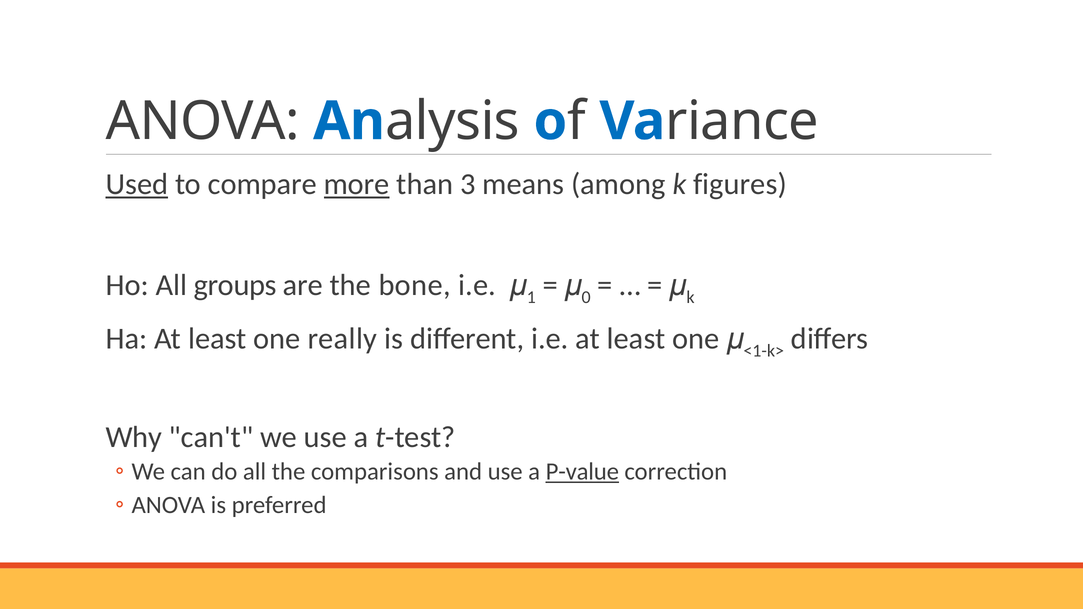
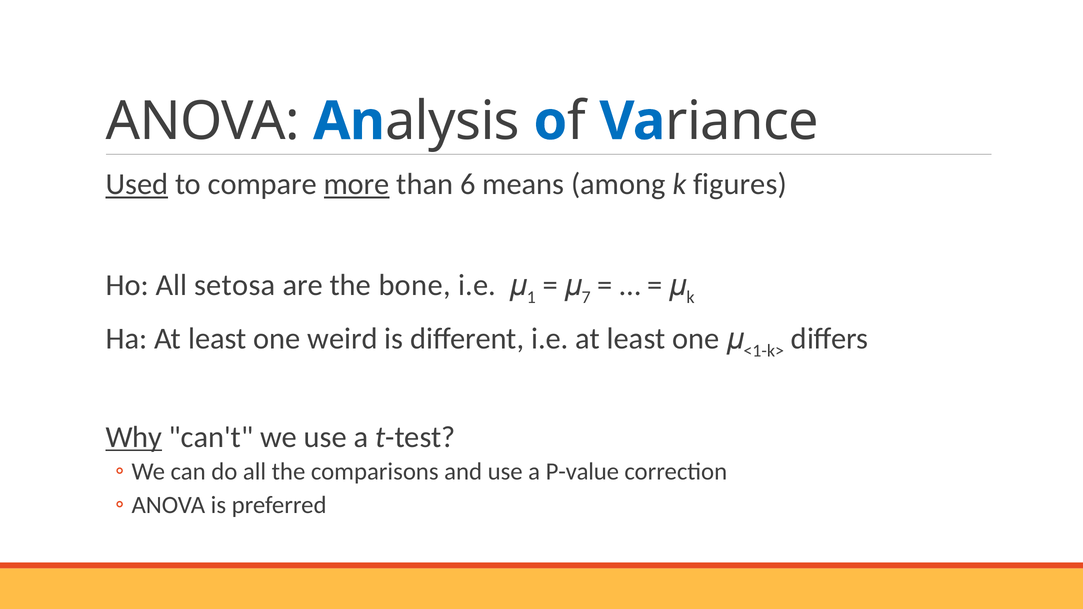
3: 3 -> 6 (468, 184)
groups: groups -> setosa (235, 286)
0: 0 -> 7 (586, 297)
really: really -> weird (343, 339)
Why underline: none -> present (134, 437)
P-value underline: present -> none (582, 472)
